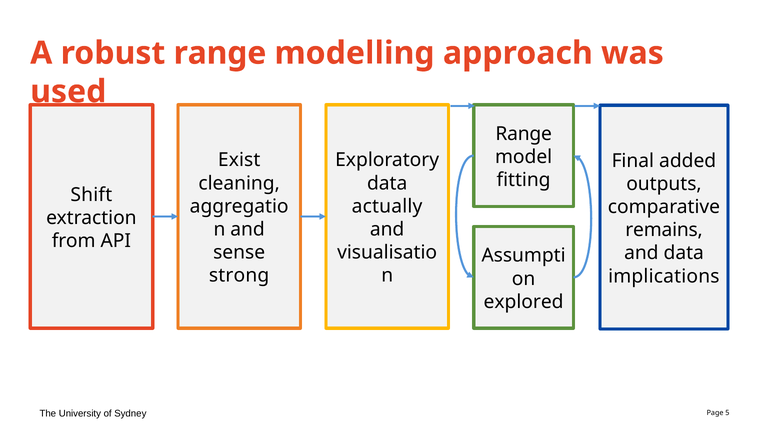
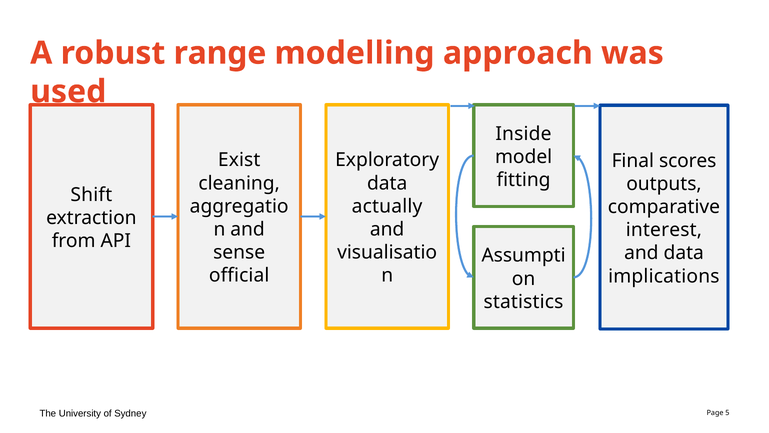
Range: Range -> Inside (523, 134)
added: added -> scores (688, 161)
remains: remains -> interest (664, 230)
strong: strong -> official (239, 275)
explored: explored -> statistics (523, 301)
